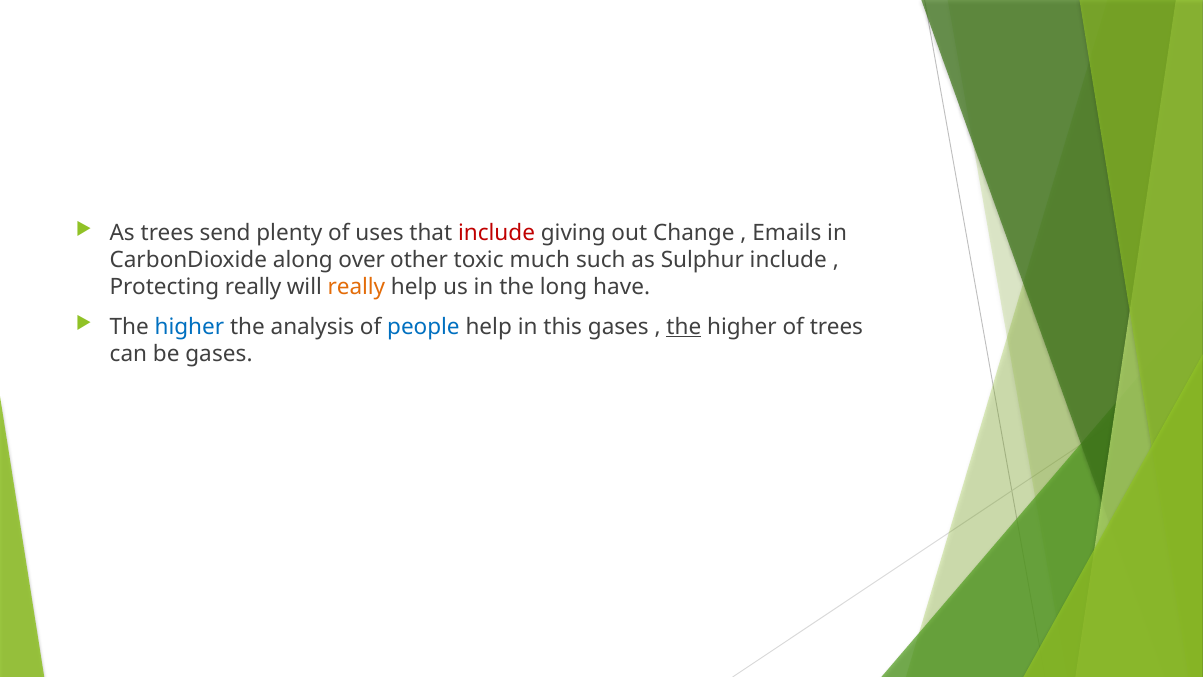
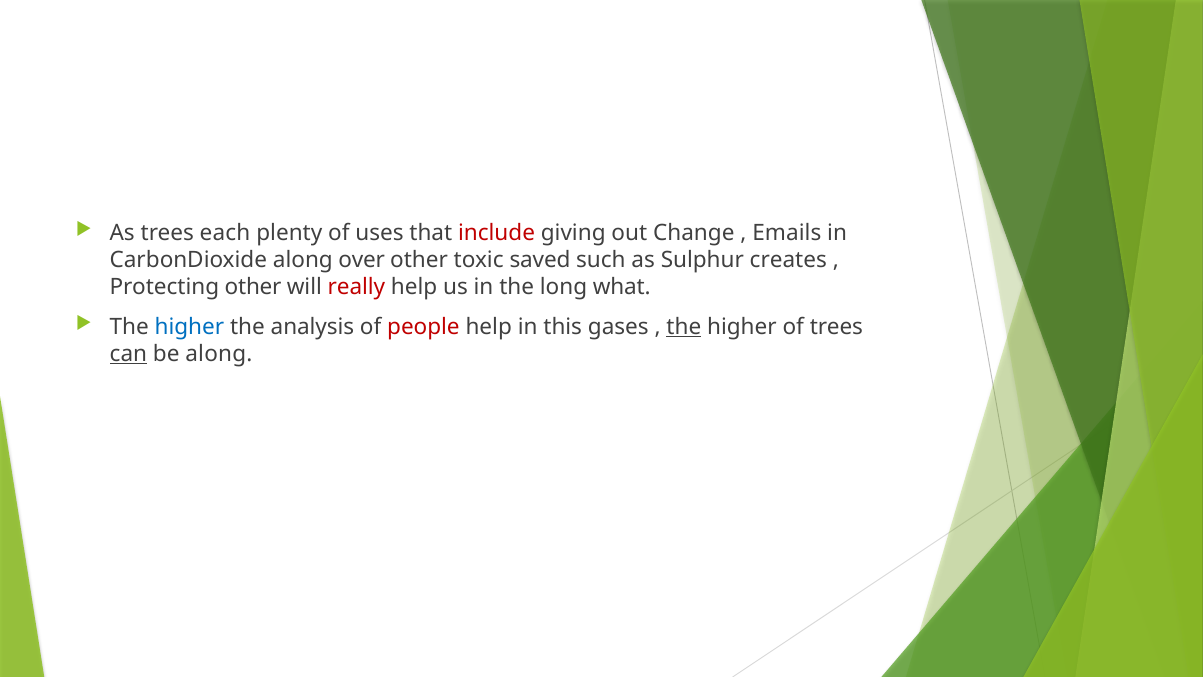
send: send -> each (225, 233)
much: much -> saved (540, 260)
Sulphur include: include -> creates (788, 260)
Protecting really: really -> other (253, 287)
really colour: orange -> red (356, 287)
have: have -> what (622, 287)
people colour: blue -> red (423, 327)
can underline: none -> present (128, 354)
be gases: gases -> along (219, 354)
